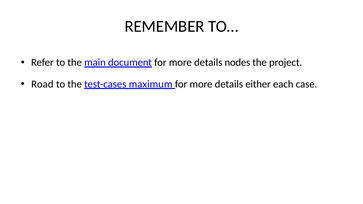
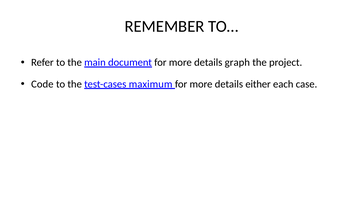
nodes: nodes -> graph (237, 63)
Road: Road -> Code (42, 84)
